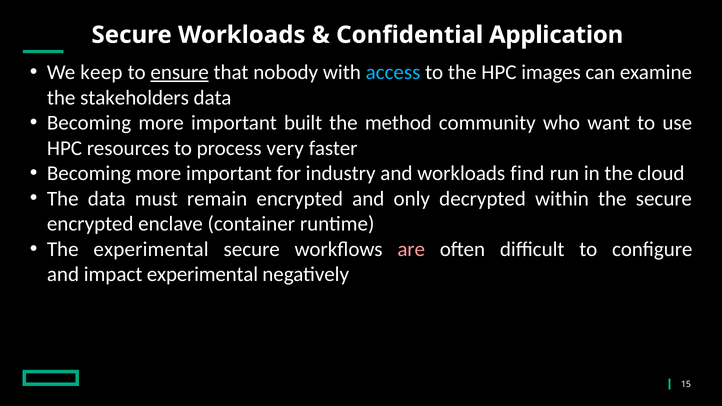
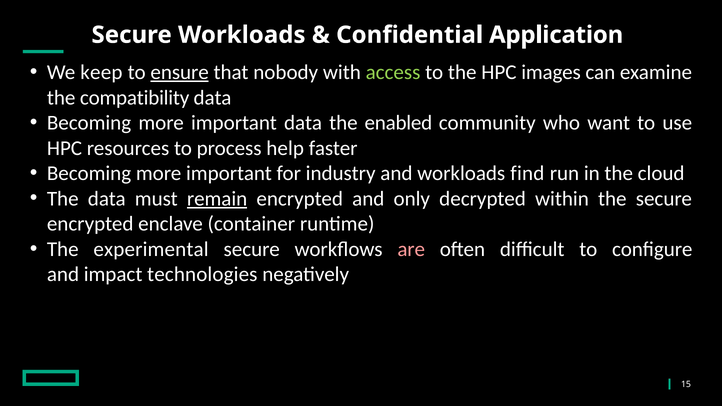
access colour: light blue -> light green (393, 72)
stakeholders: stakeholders -> compatibility (135, 98)
important built: built -> data (303, 123)
method: method -> enabled (398, 123)
very: very -> help (285, 148)
remain underline: none -> present (217, 199)
impact experimental: experimental -> technologies (202, 275)
